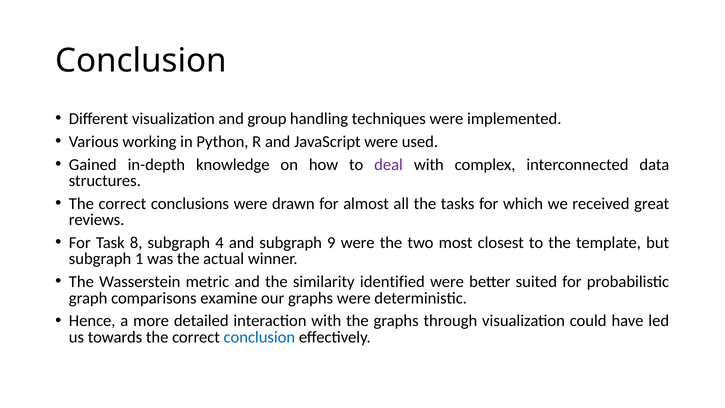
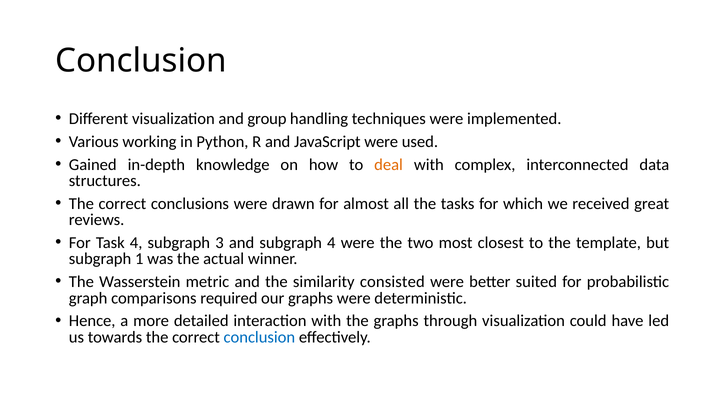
deal colour: purple -> orange (389, 165)
Task 8: 8 -> 4 (136, 243)
4: 4 -> 3 (220, 243)
subgraph 9: 9 -> 4 (331, 243)
identified: identified -> consisted (392, 282)
examine: examine -> required (229, 298)
